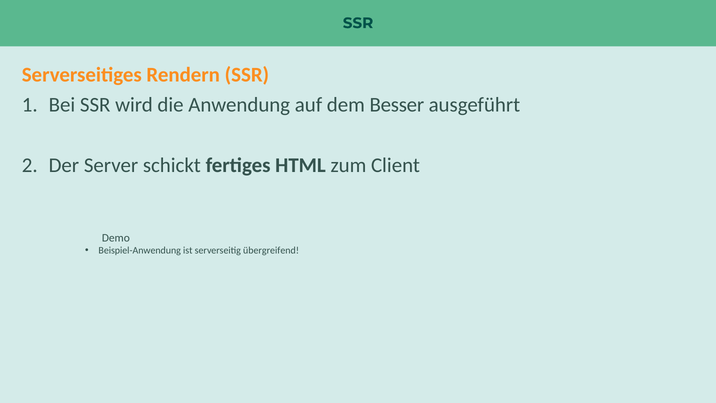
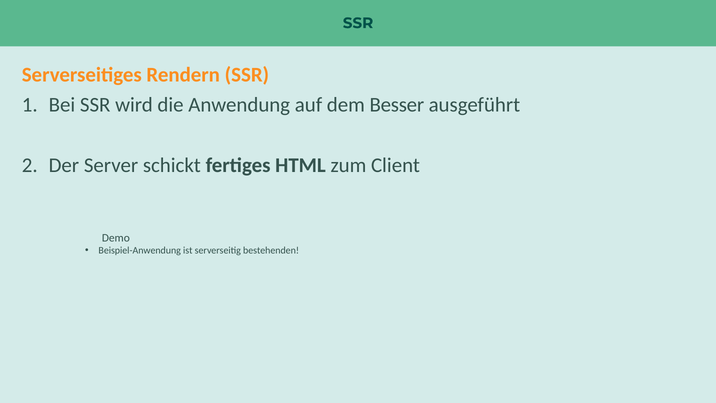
übergreifend: übergreifend -> bestehenden (271, 250)
